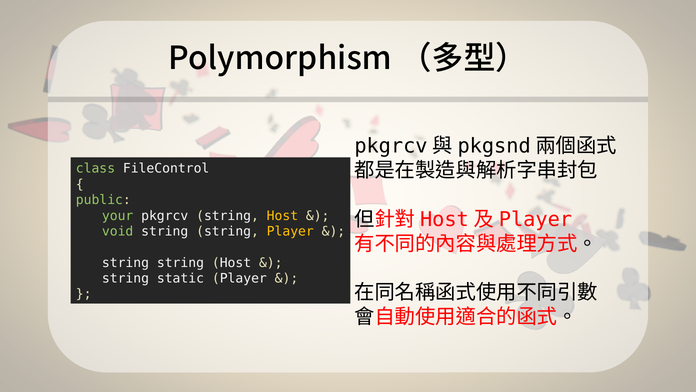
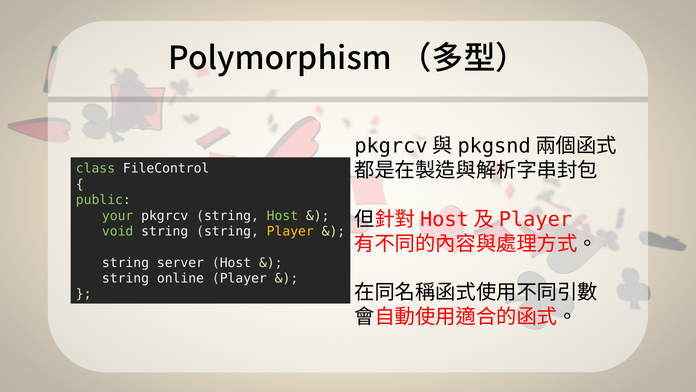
Host colour: yellow -> light green (282, 215)
string: string -> server (180, 262)
static: static -> online (180, 278)
